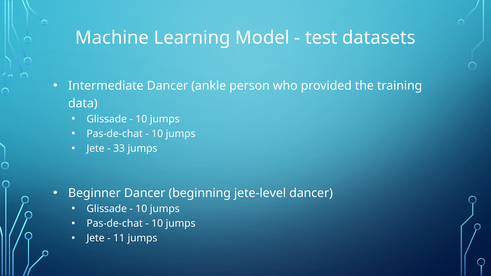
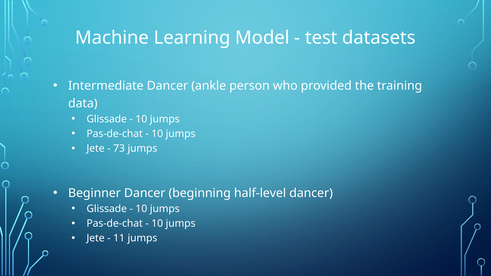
33: 33 -> 73 (119, 149)
jete-level: jete-level -> half-level (260, 193)
